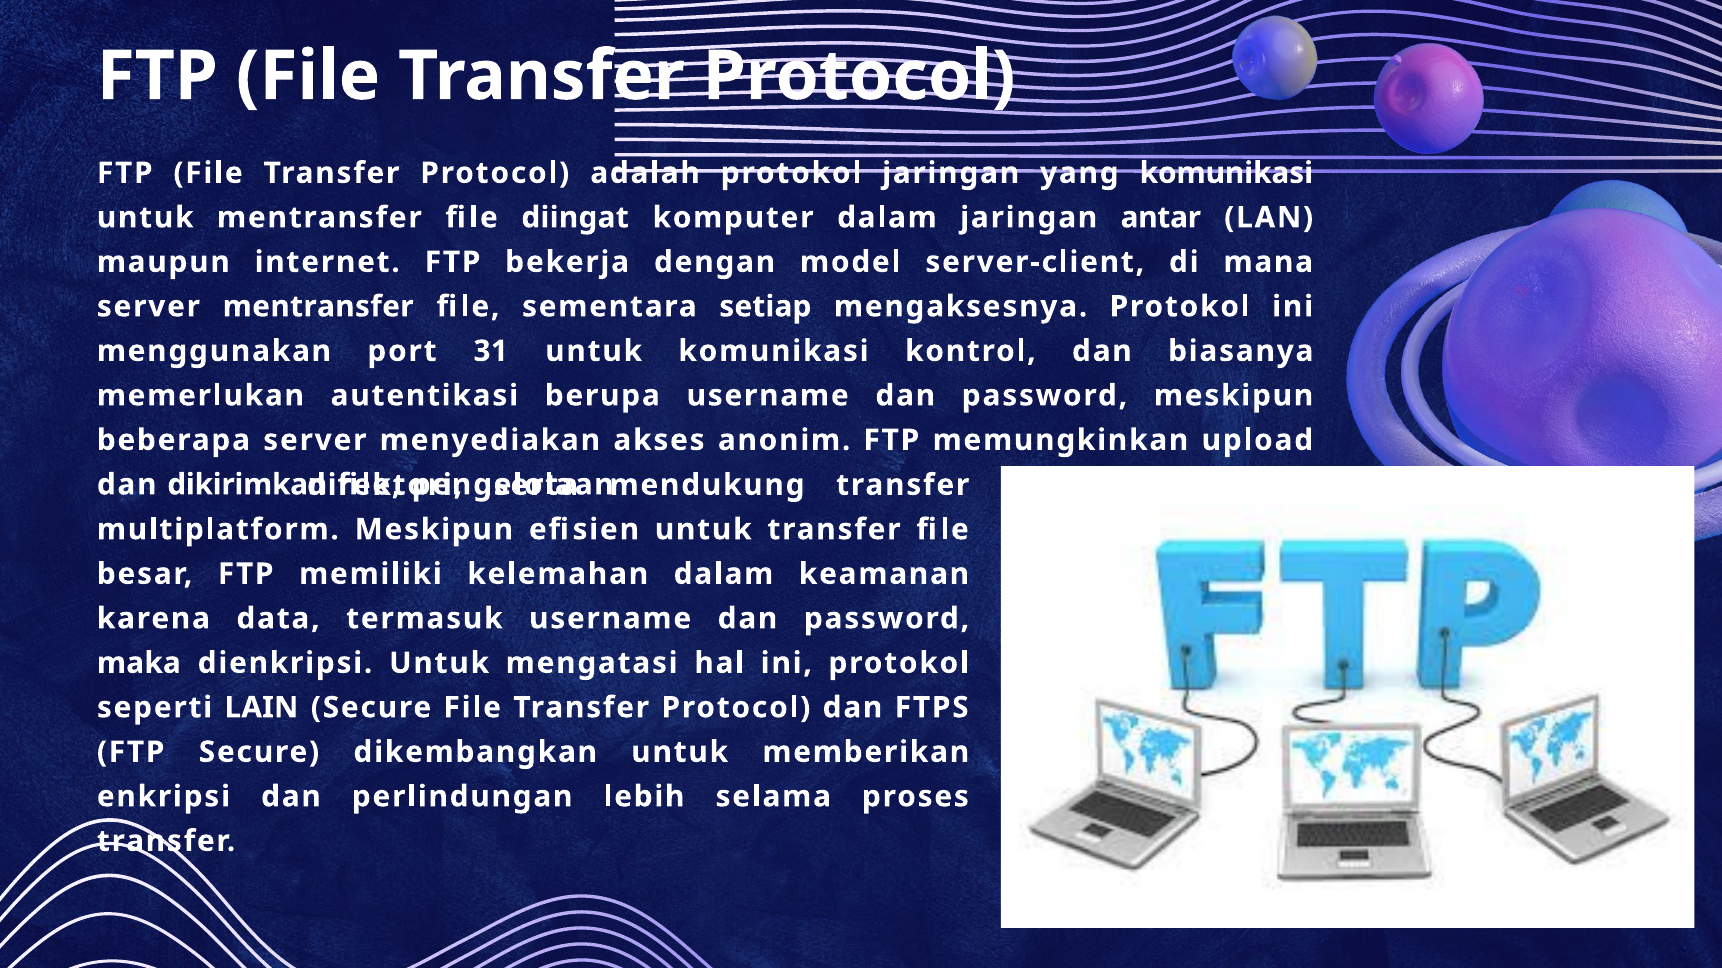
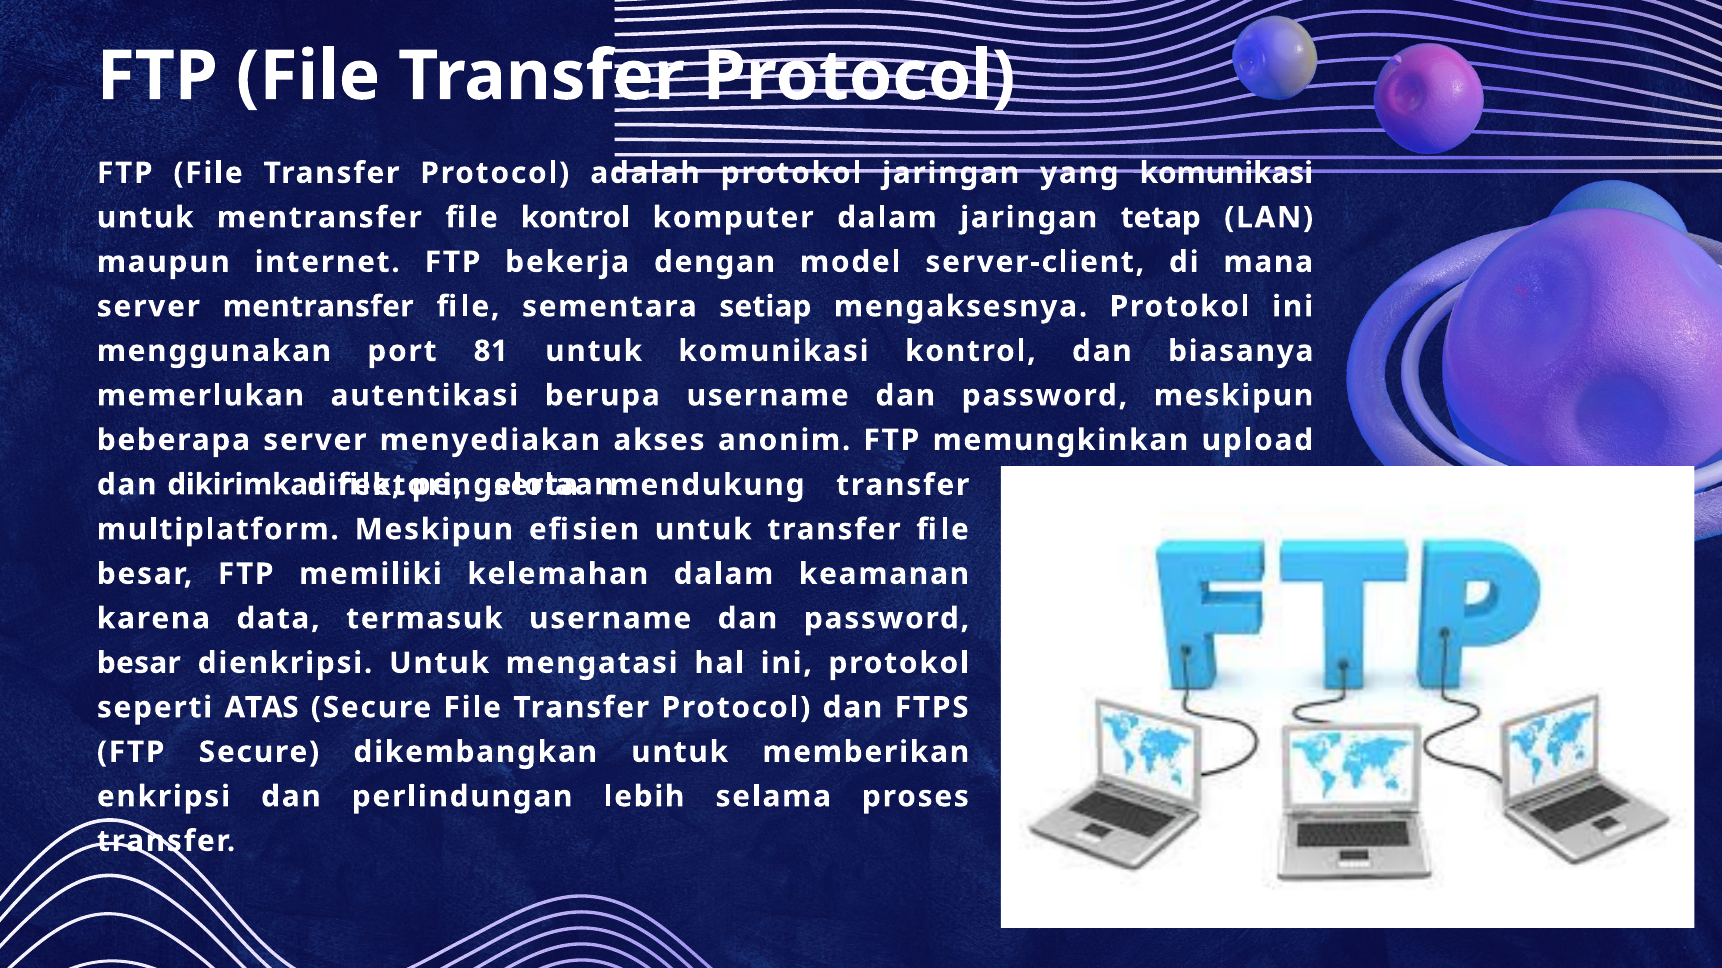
file diingat: diingat -> kontrol (575, 218)
antar: antar -> tetap (1161, 218)
31: 31 -> 81 (491, 351)
maka: maka -> besar (139, 663)
LAIN: LAIN -> ATAS (262, 708)
